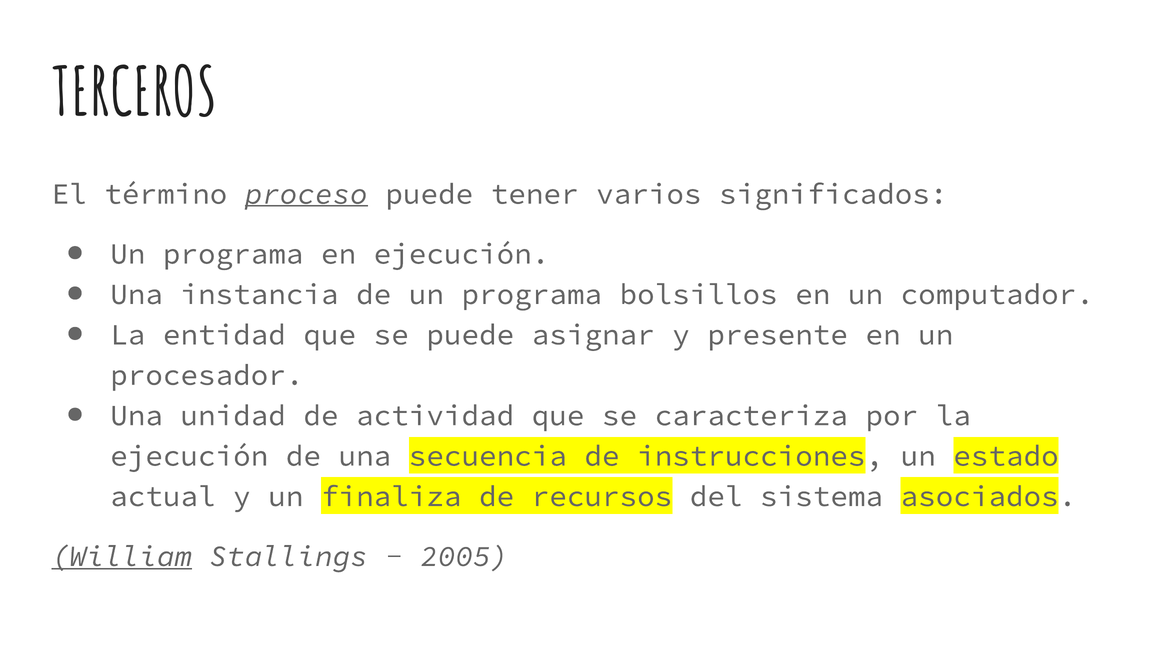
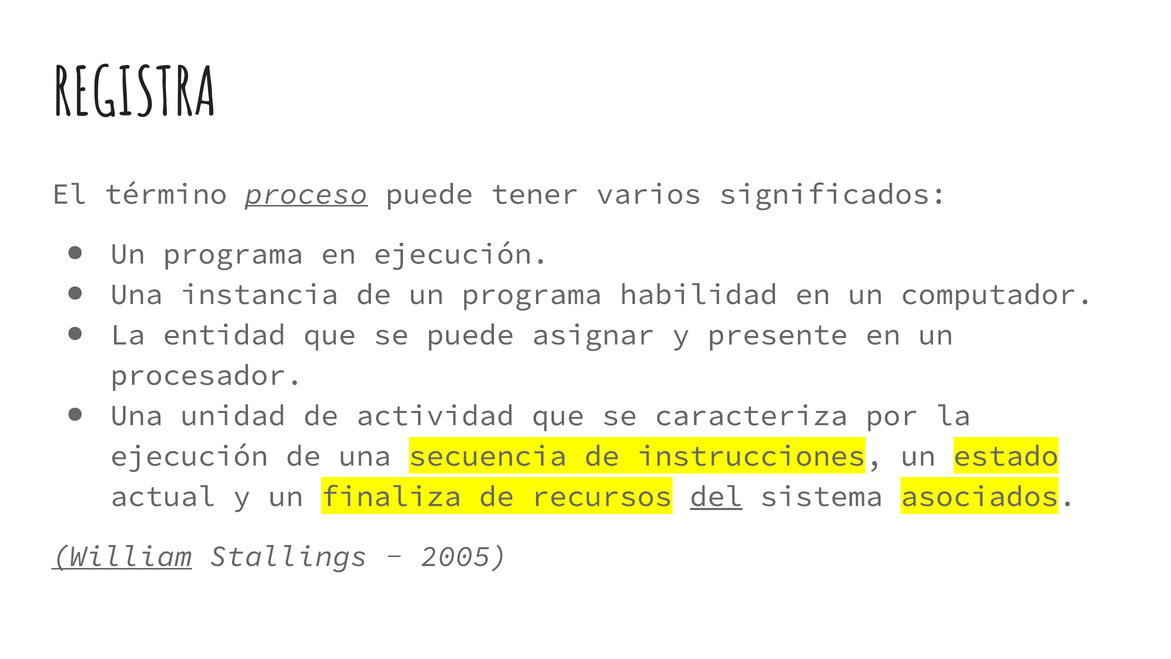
TERCEROS: TERCEROS -> REGISTRA (135, 94)
bolsillos: bolsillos -> habilidad (699, 294)
del underline: none -> present (716, 496)
